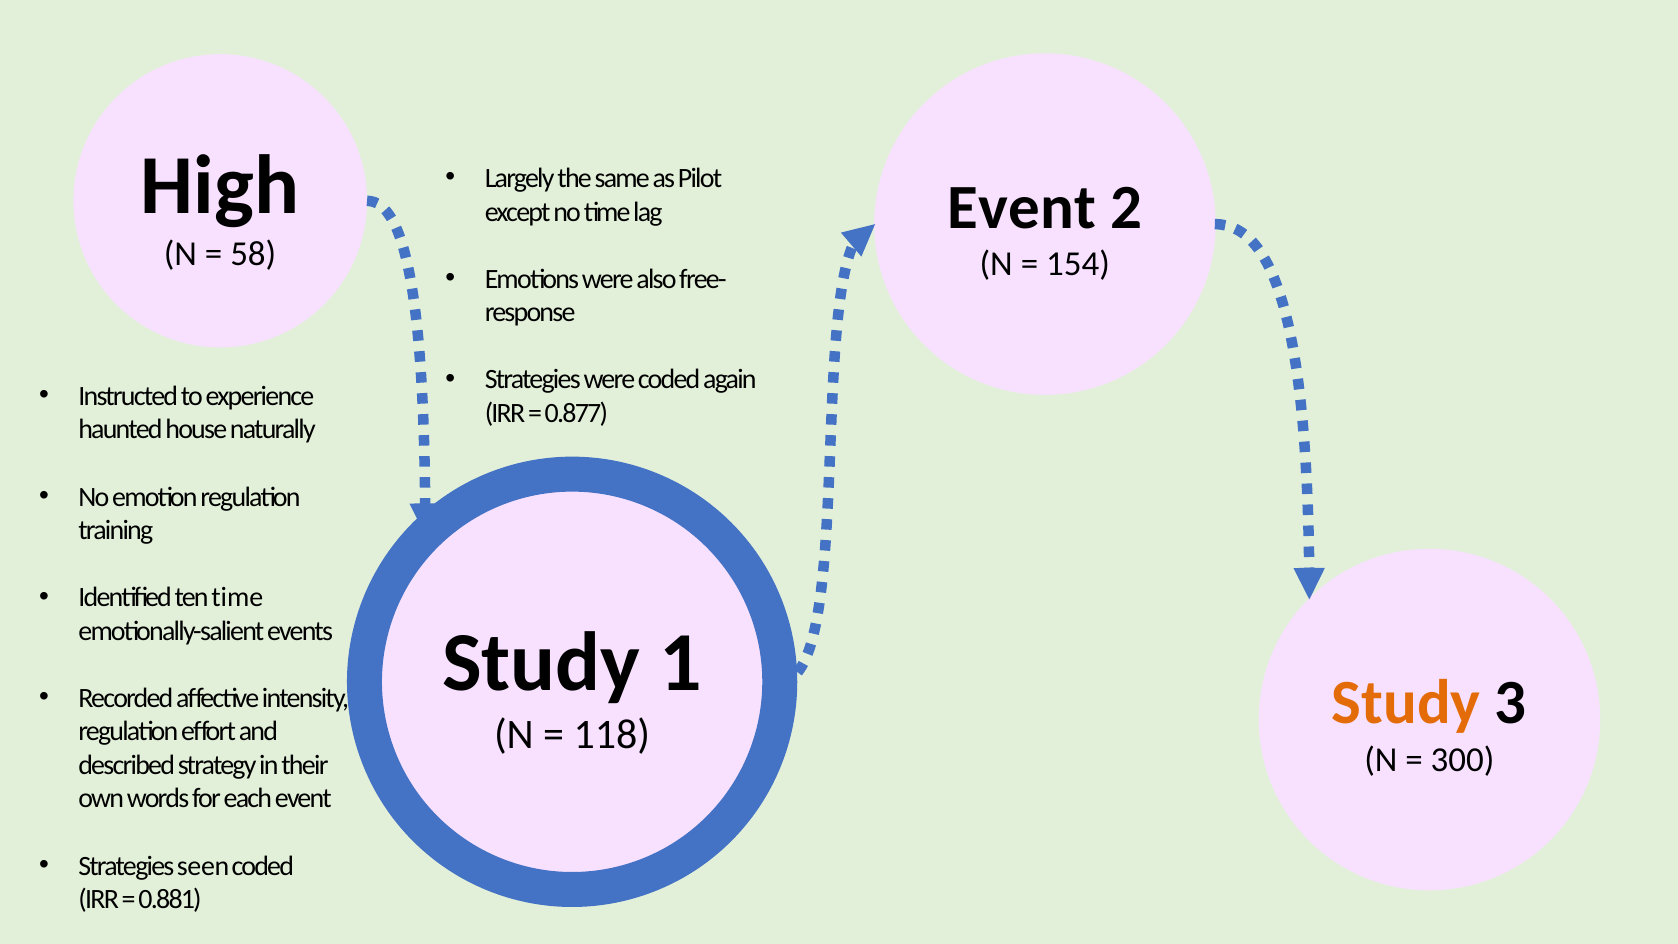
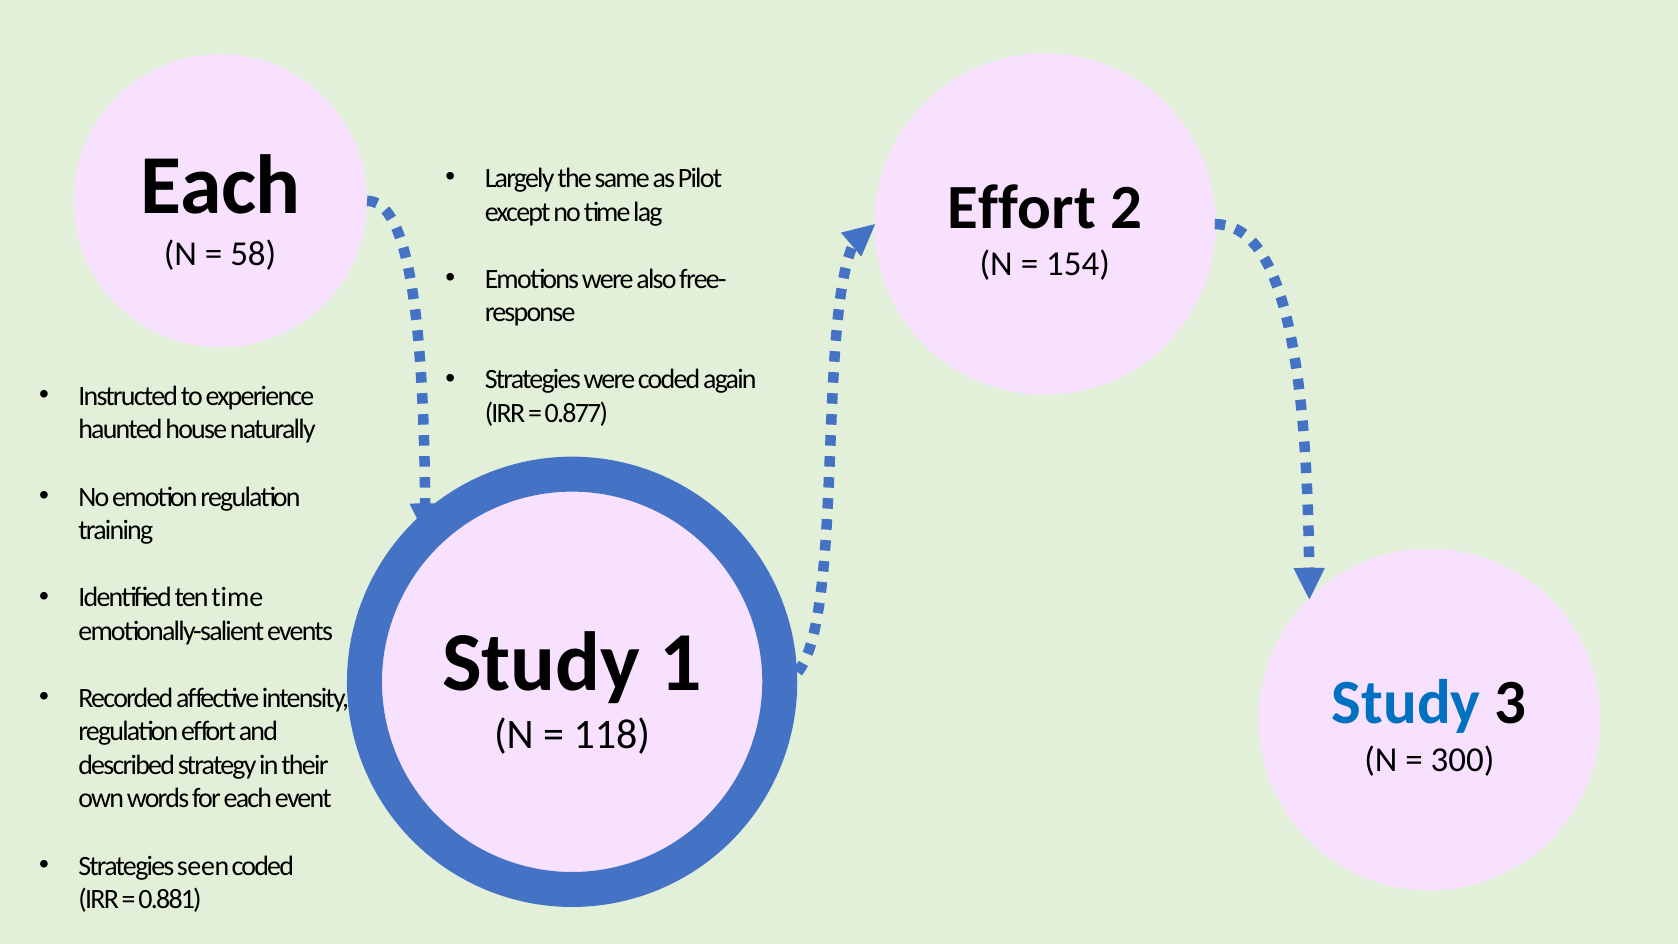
High: High -> Each (220, 186)
Event: Event -> Effort (1022, 207)
Study colour: orange -> blue (1406, 703)
